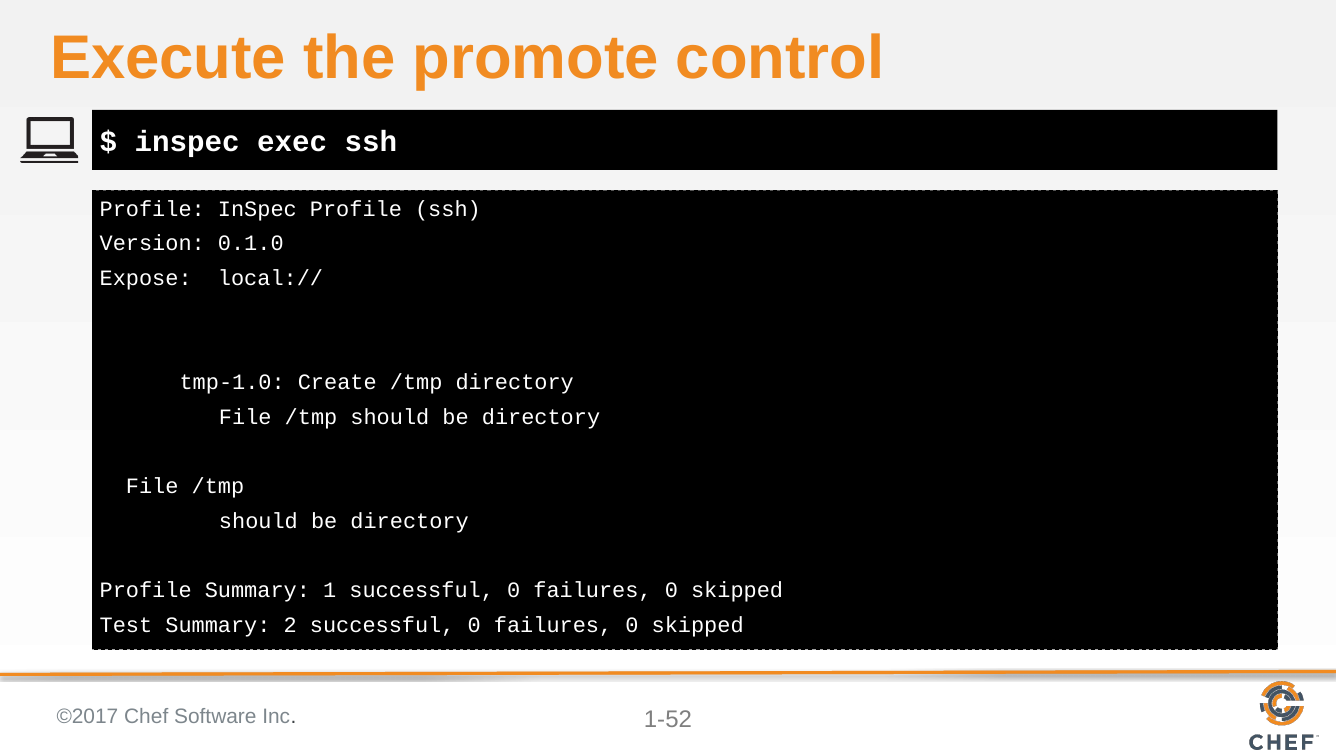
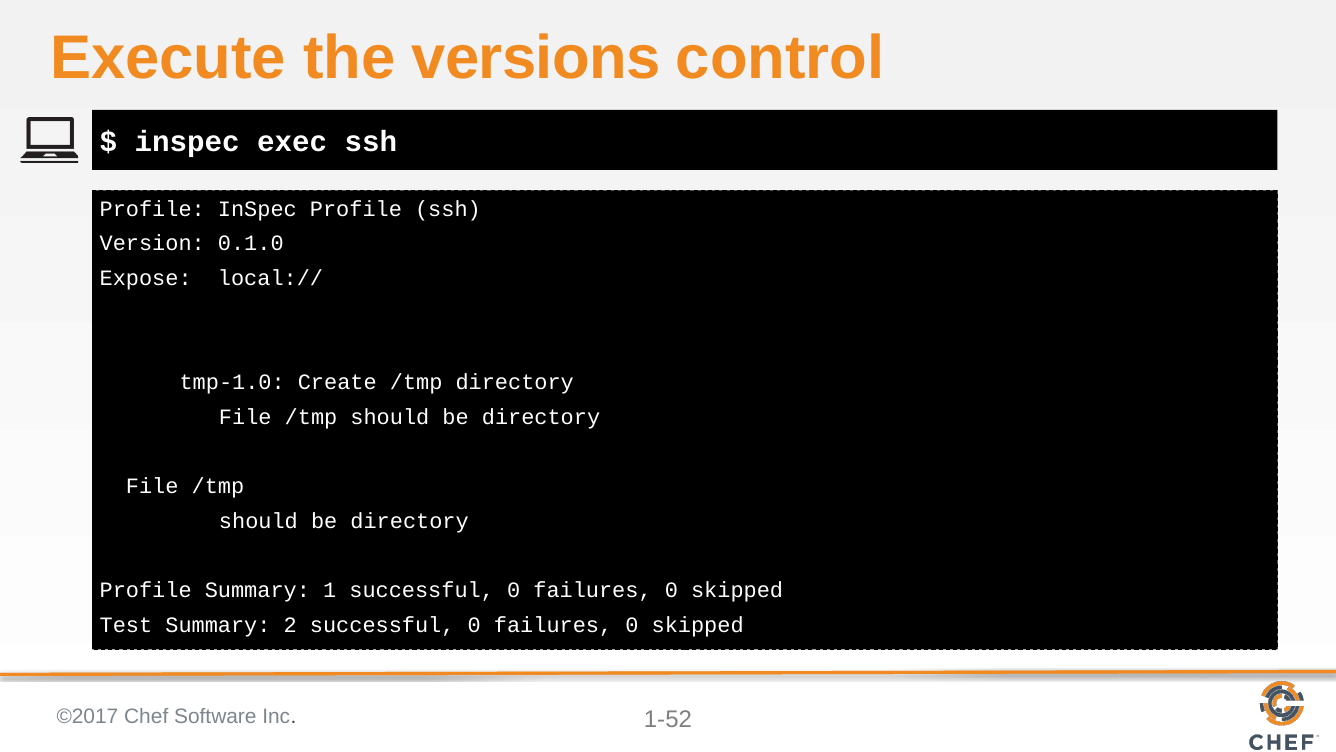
promote: promote -> versions (536, 58)
